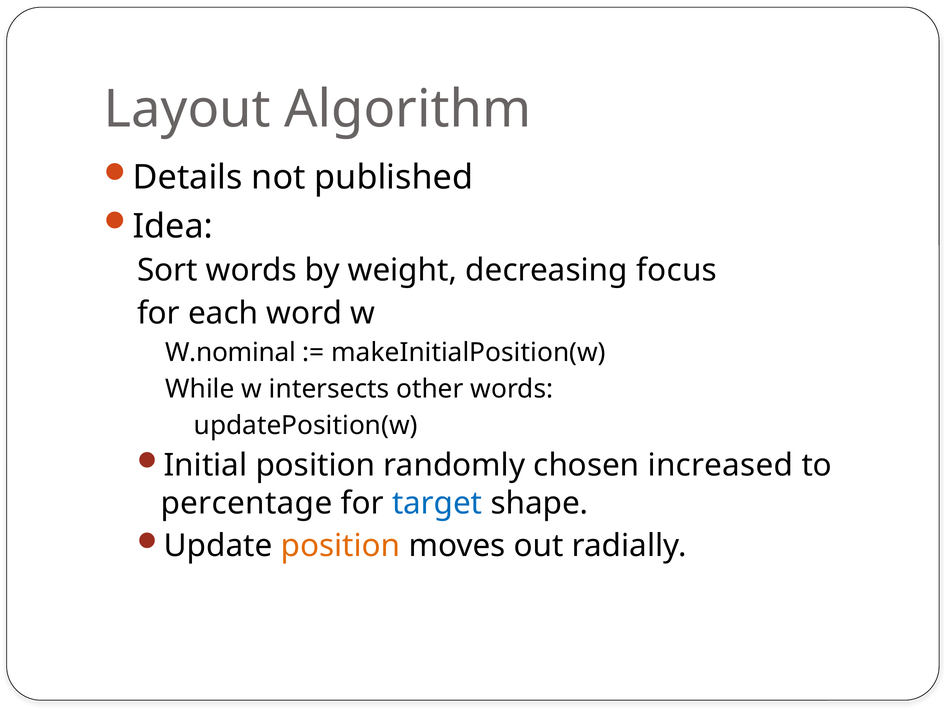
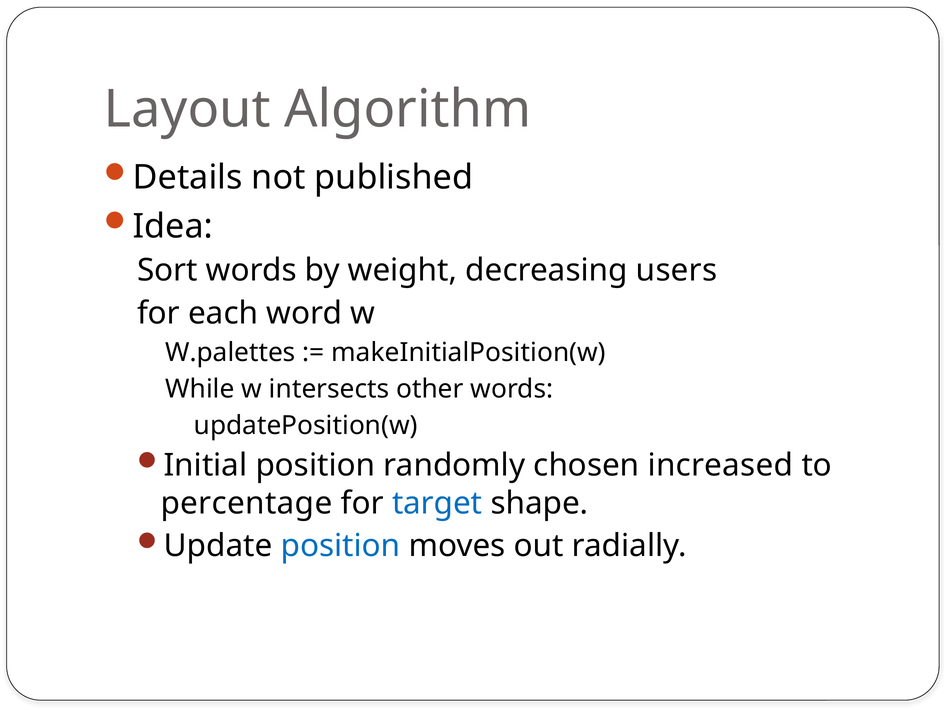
focus: focus -> users (677, 270)
W.nominal: W.nominal -> W.palettes (230, 352)
position colour: orange -> blue (341, 546)
